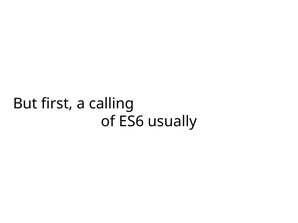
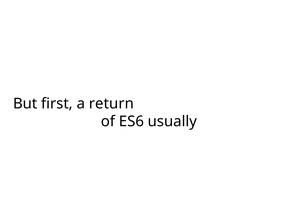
calling: calling -> return (111, 104)
